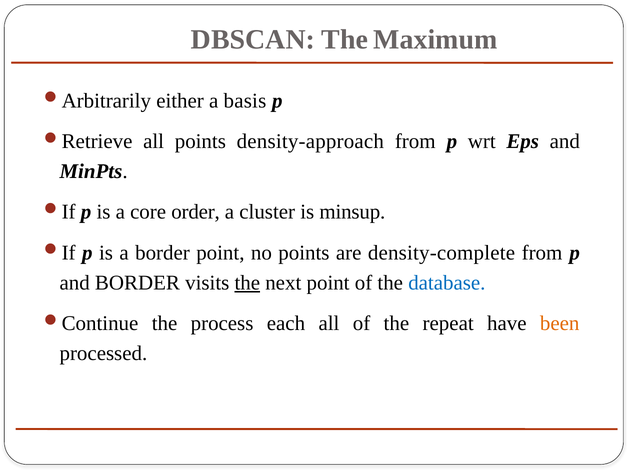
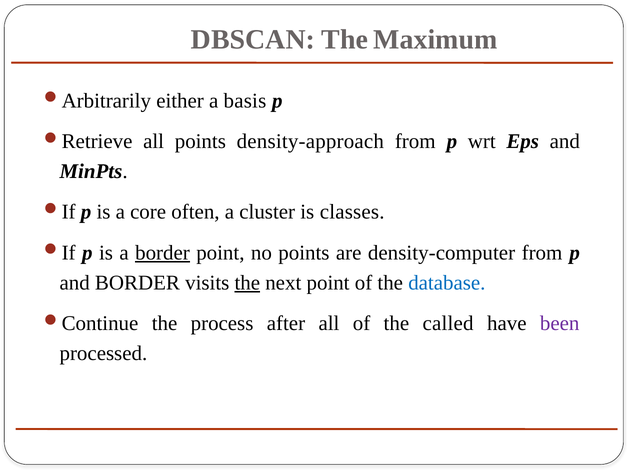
order: order -> often (195, 212)
minsup: minsup -> classes (352, 212)
border underline: none -> present (162, 253)
density-complete: density-complete -> density-computer (442, 253)
each: each -> after (286, 323)
repeat: repeat -> called (448, 323)
been colour: orange -> purple (560, 323)
